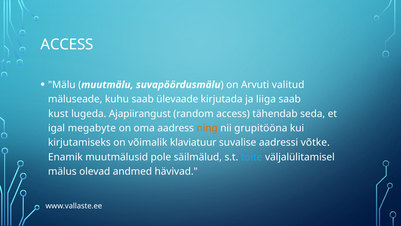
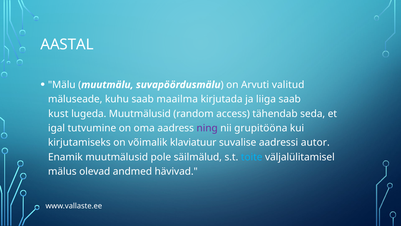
ACCESS: ACCESS -> AASTAL (67, 45)
ülevaade: ülevaade -> maailma (177, 99)
lugeda Ajapiirangust: Ajapiirangust -> Muutmälusid (140, 113)
megabyte: megabyte -> tutvumine (92, 128)
ning colour: orange -> purple (207, 128)
võtke: võtke -> autor (315, 142)
